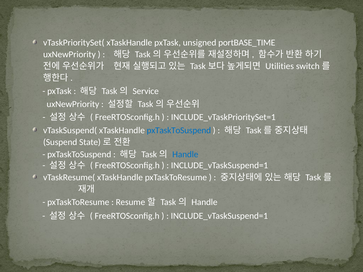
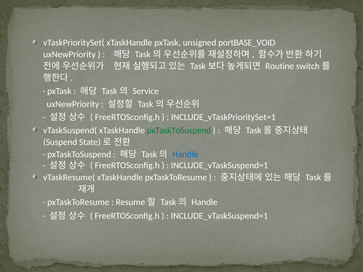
portBASE_TIME: portBASE_TIME -> portBASE_VOID (247, 43)
Utilities: Utilities -> Routine (280, 66)
pxTaskToSuspend colour: blue -> green (179, 130)
